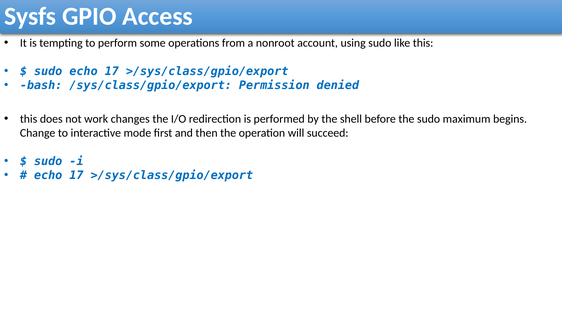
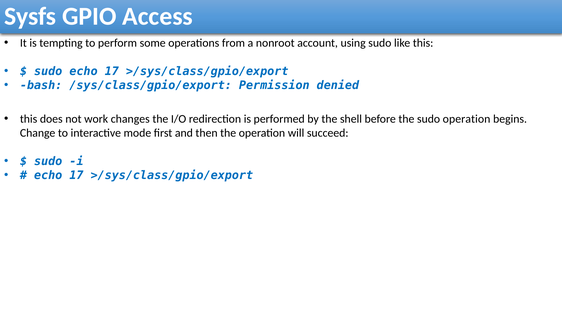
sudo maximum: maximum -> operation (467, 119)
